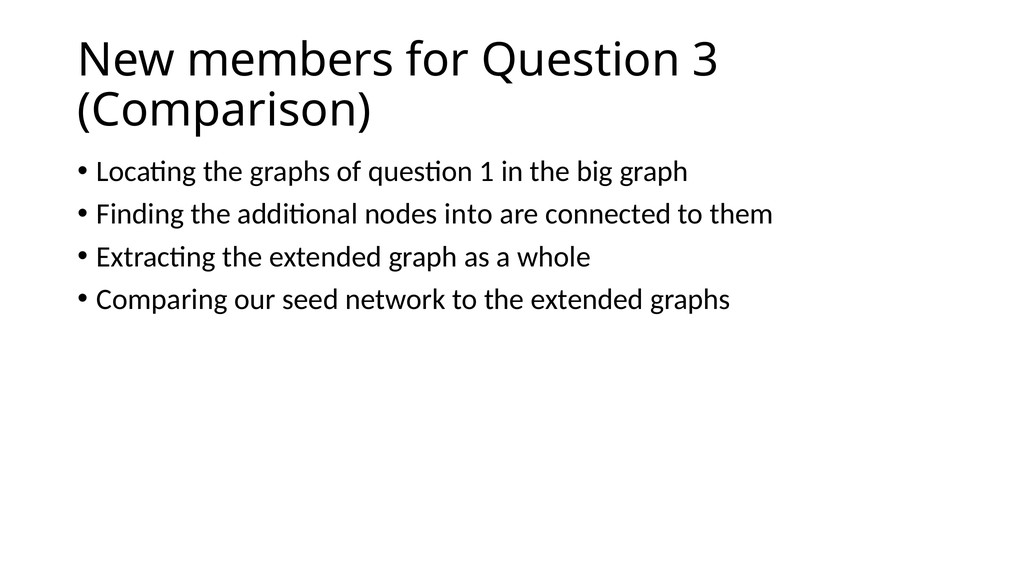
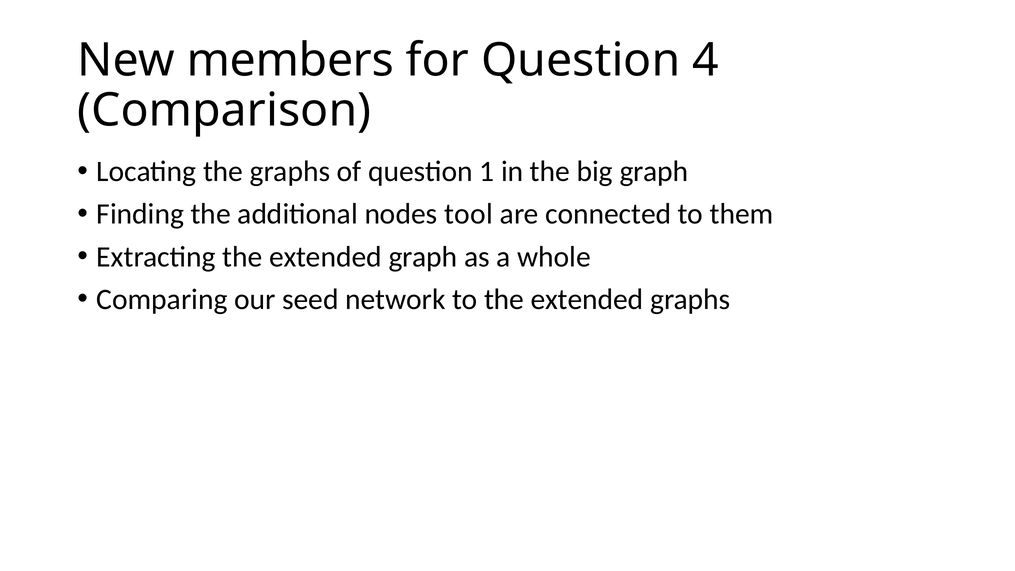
3: 3 -> 4 (706, 60)
into: into -> tool (468, 214)
